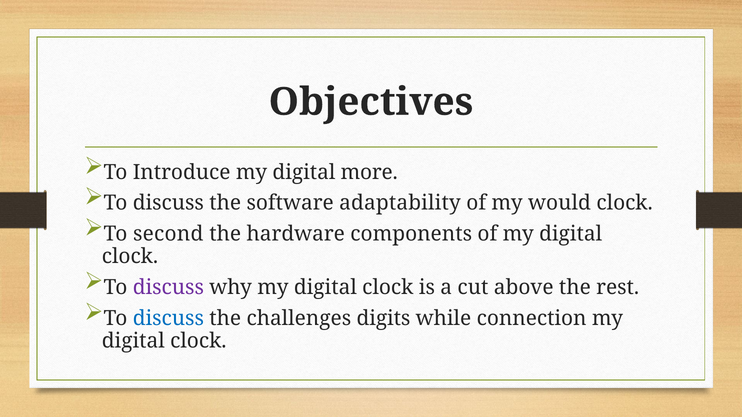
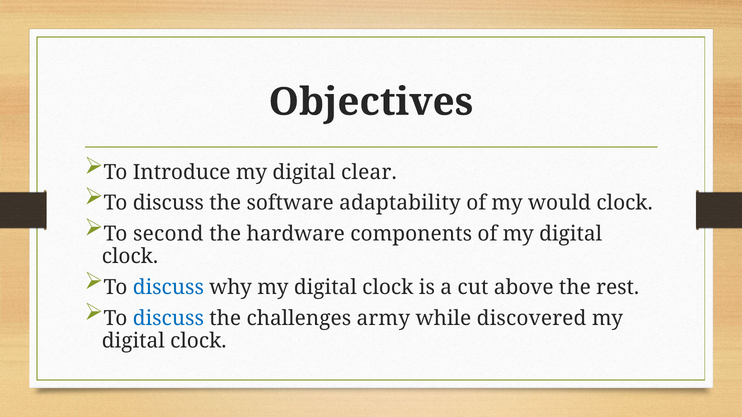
more: more -> clear (369, 172)
discuss colour: purple -> blue (168, 288)
digits: digits -> army (383, 319)
connection: connection -> discovered (532, 319)
